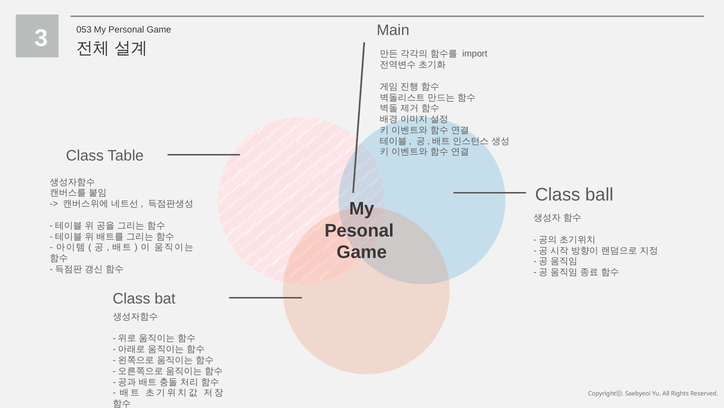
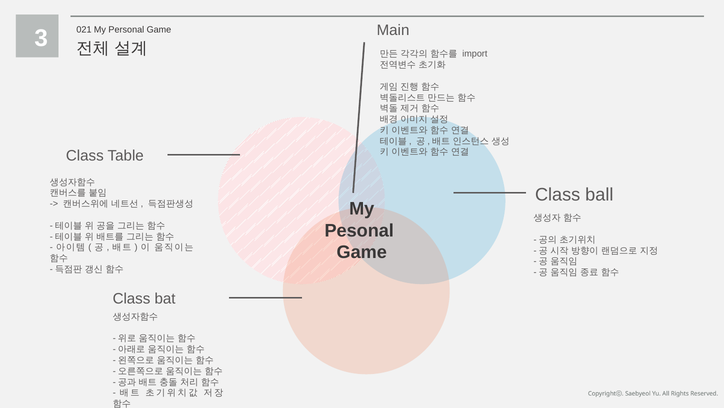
053: 053 -> 021 (84, 30)
